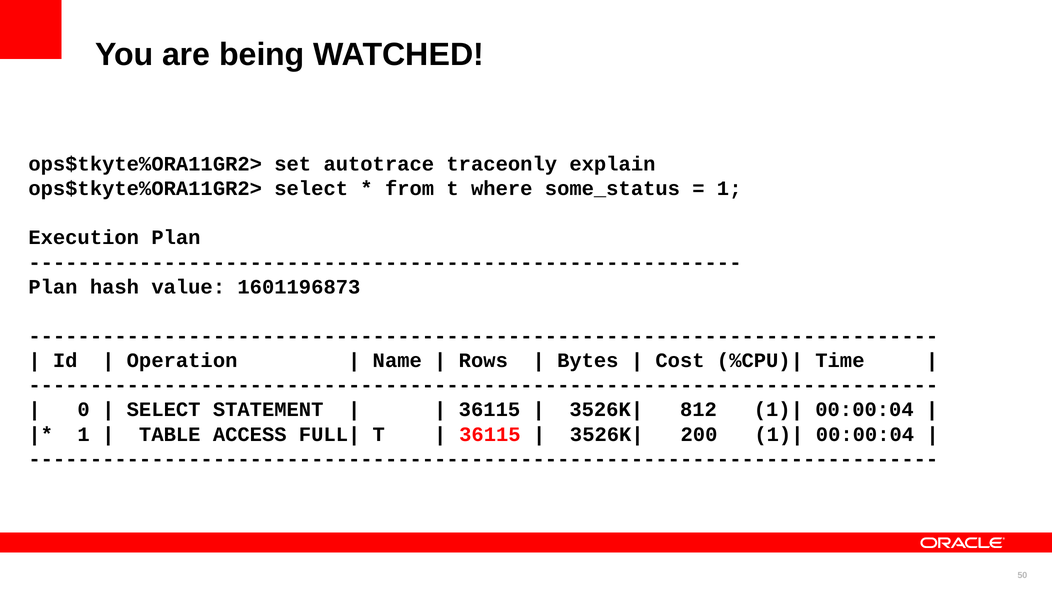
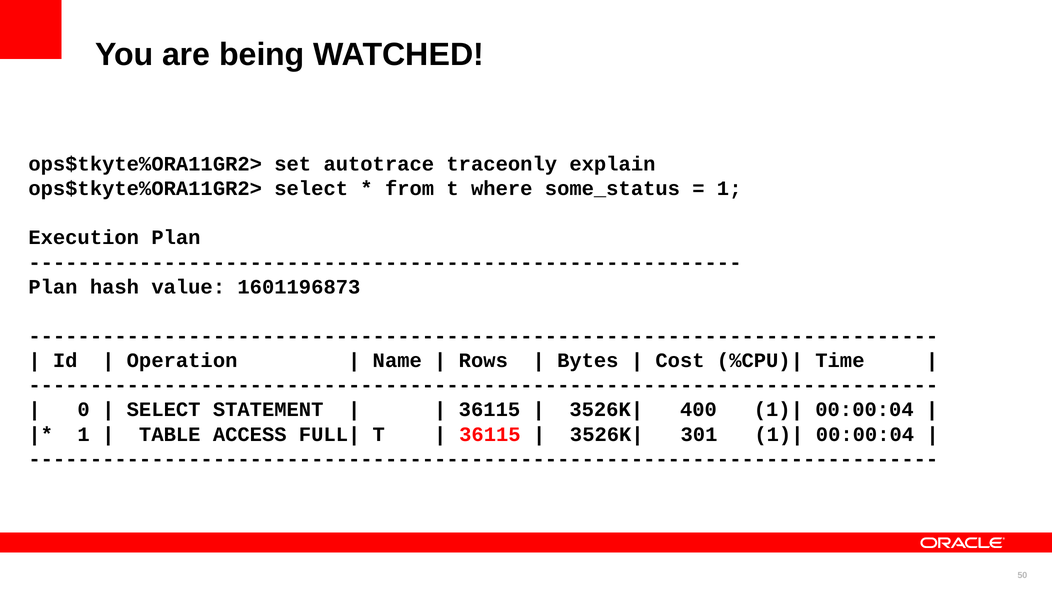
812: 812 -> 400 (698, 410)
200: 200 -> 301 (699, 434)
